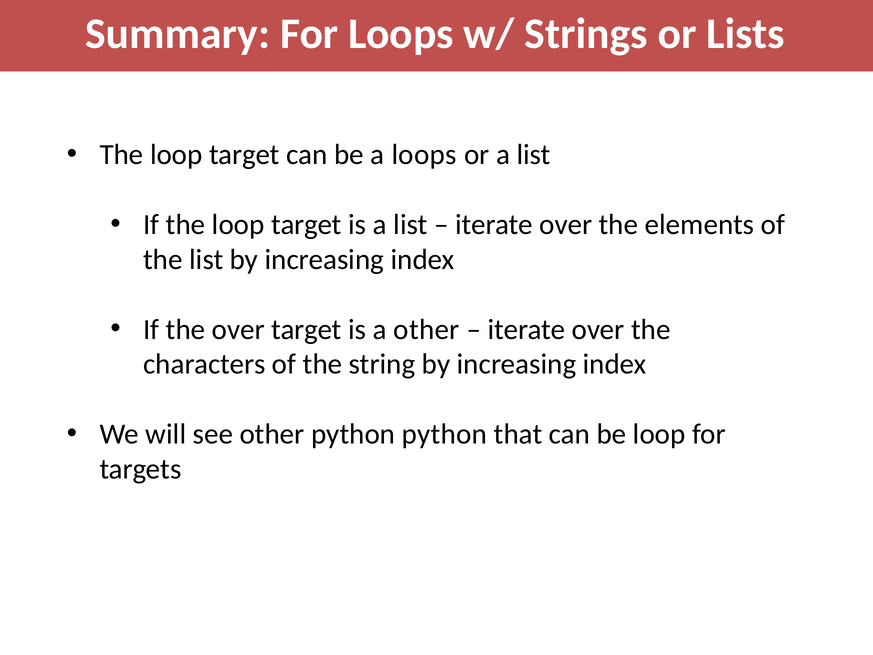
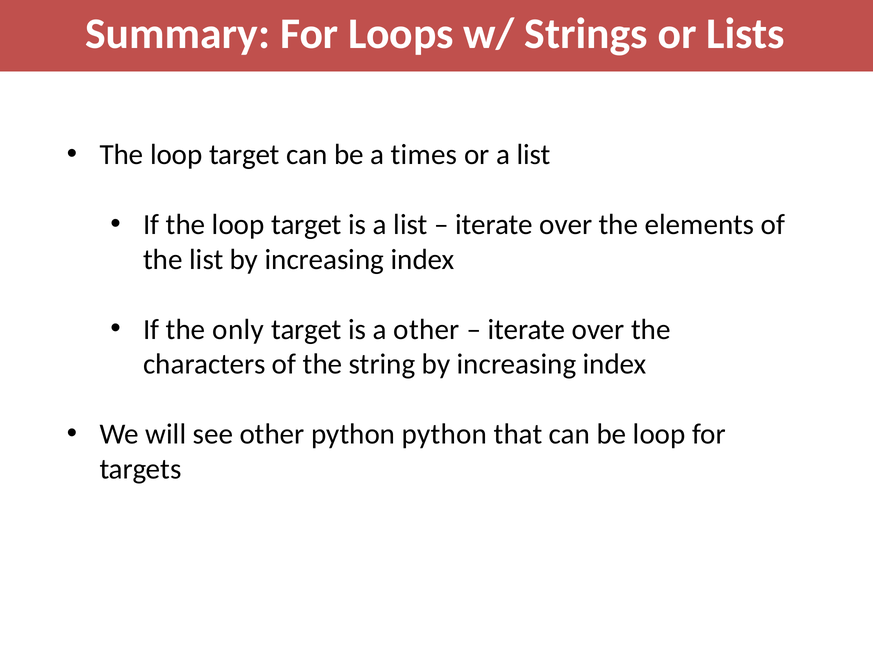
a loops: loops -> times (424, 155)
the over: over -> only (238, 329)
